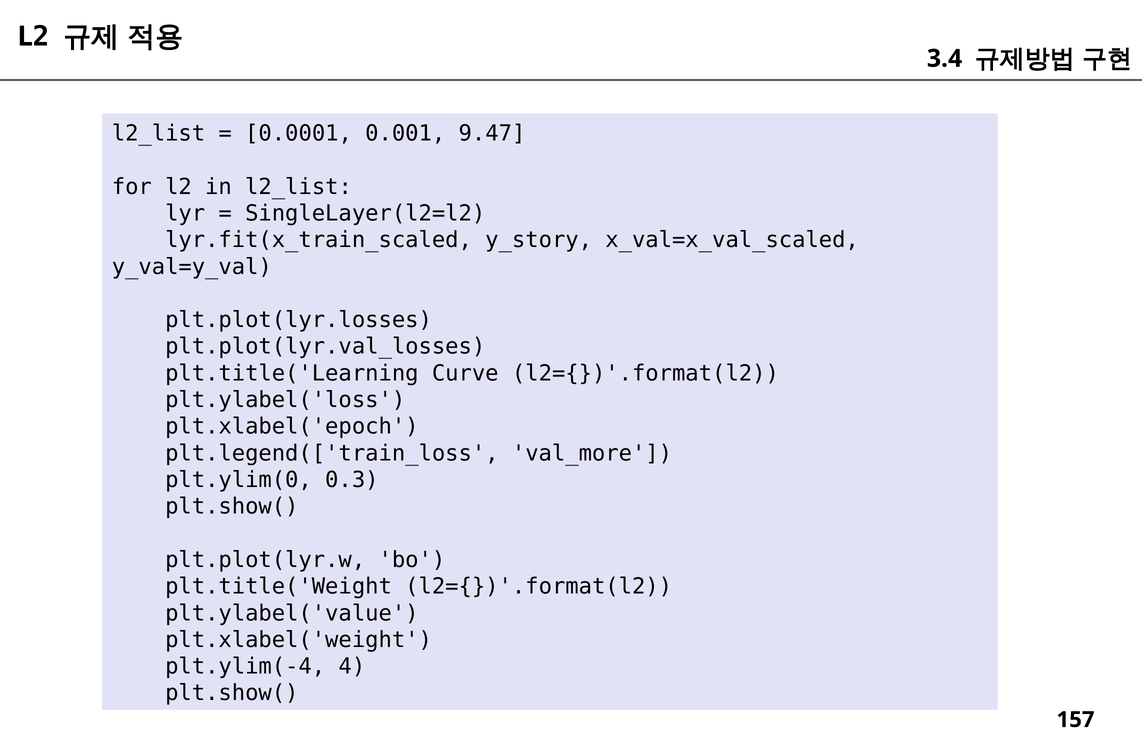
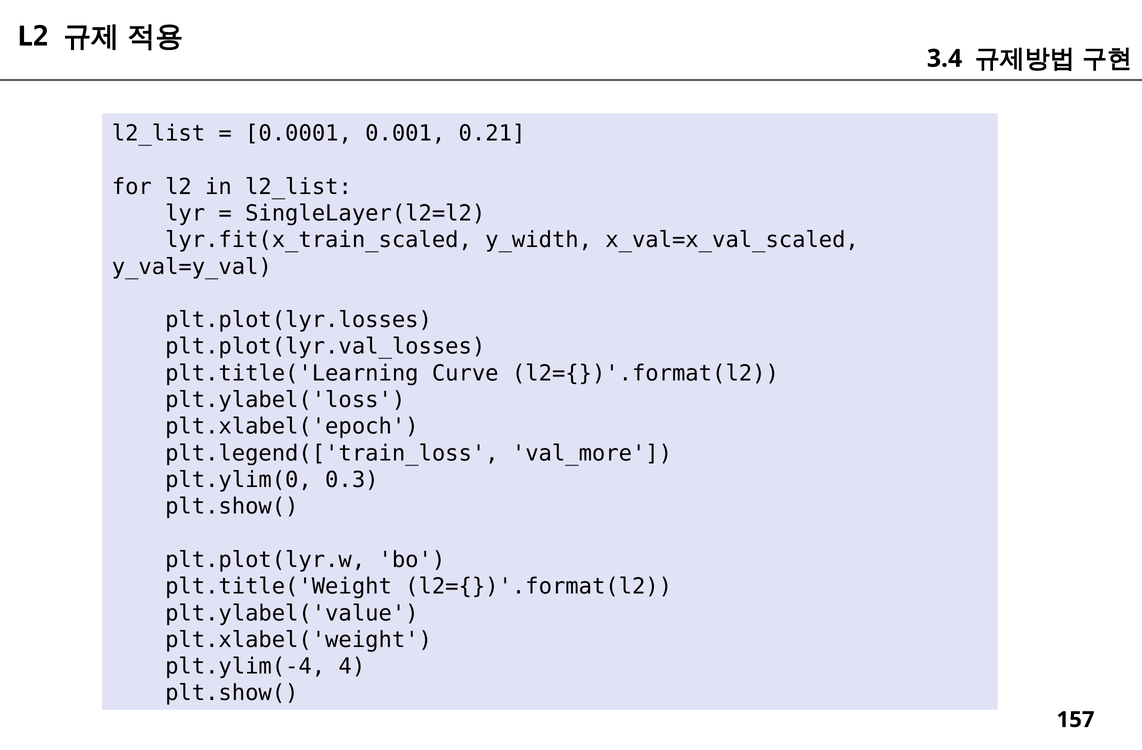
9.47: 9.47 -> 0.21 (492, 133)
y_story: y_story -> y_width (539, 240)
